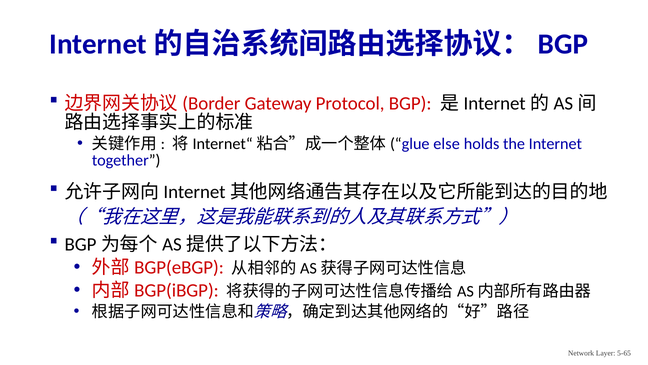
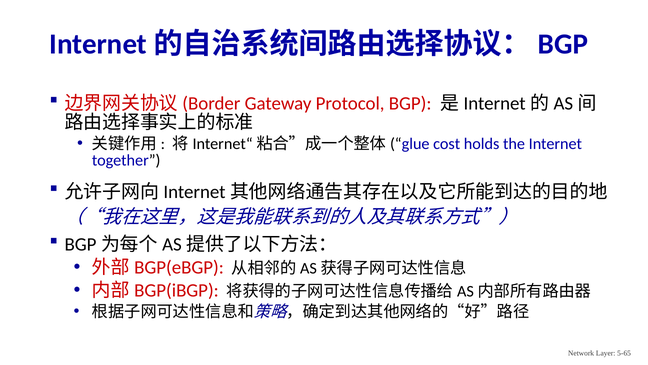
else: else -> cost (447, 144)
